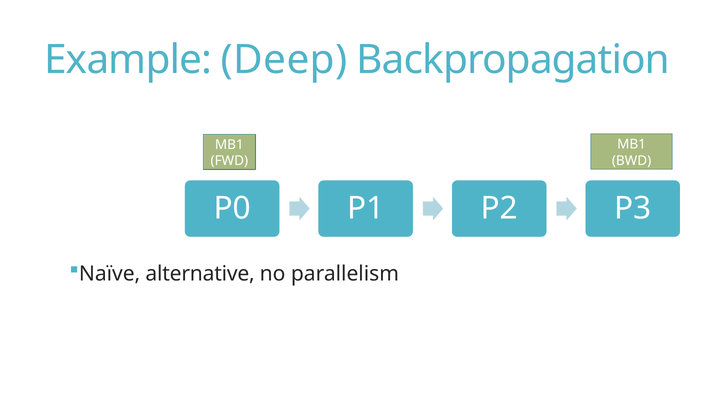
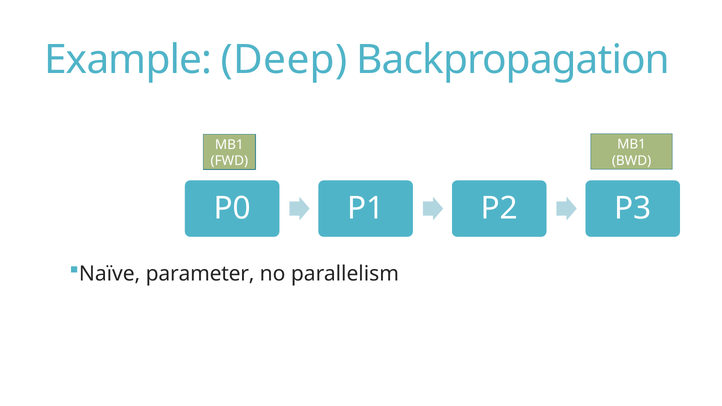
alternative: alternative -> parameter (200, 274)
